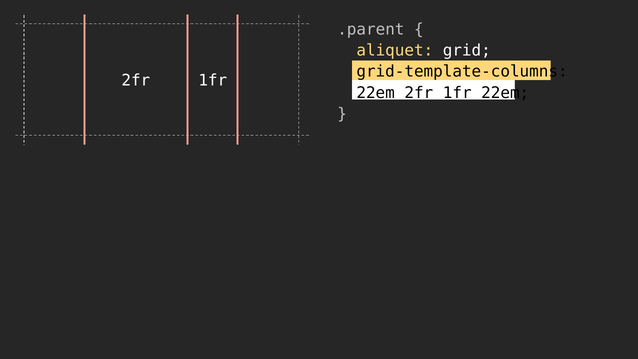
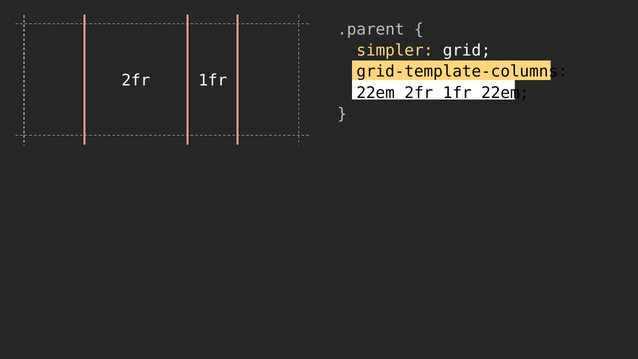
aliquet: aliquet -> simpler (395, 51)
